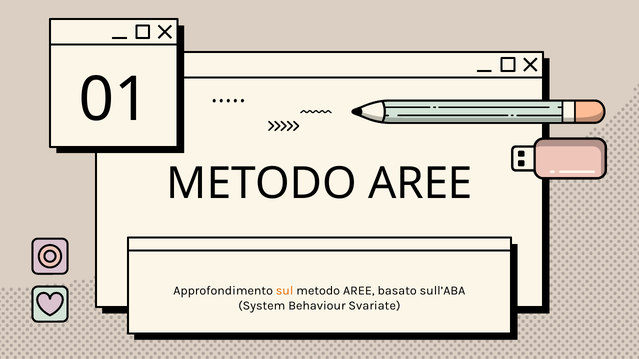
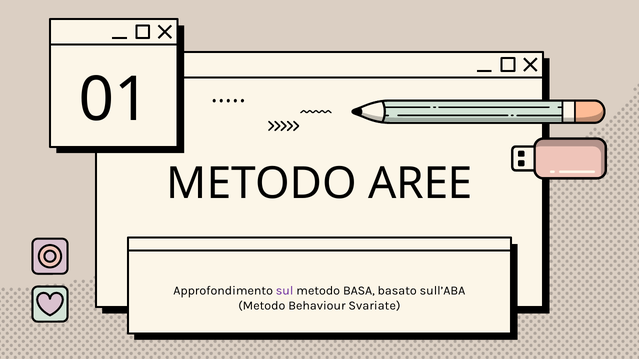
sul colour: orange -> purple (285, 291)
AREE: AREE -> BASA (359, 291)
System: System -> Metodo (262, 306)
